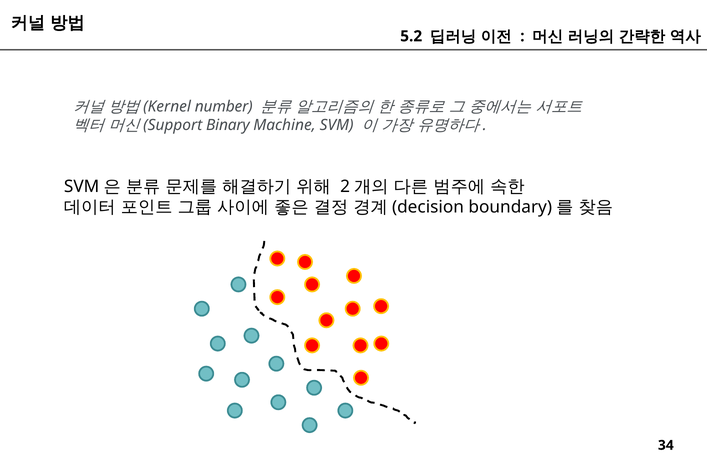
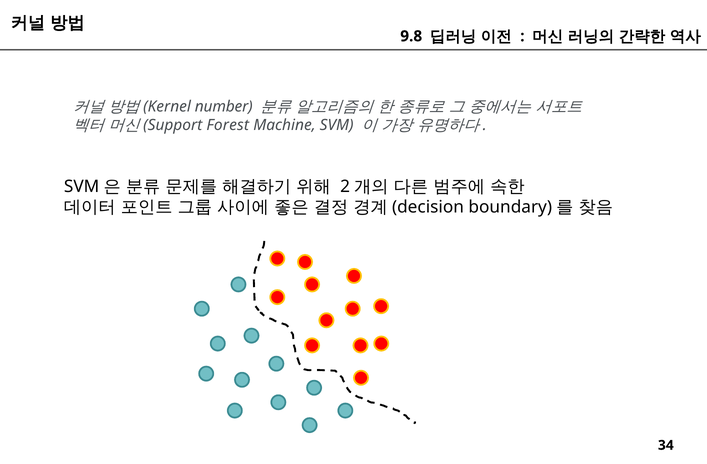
5.2: 5.2 -> 9.8 (411, 36)
Binary: Binary -> Forest (228, 125)
